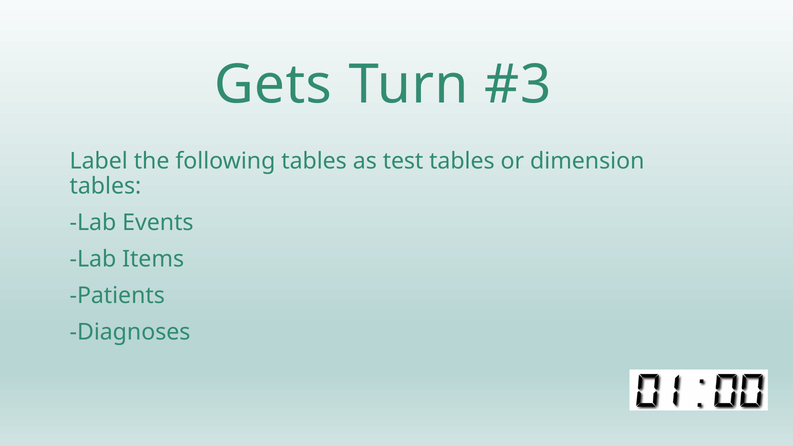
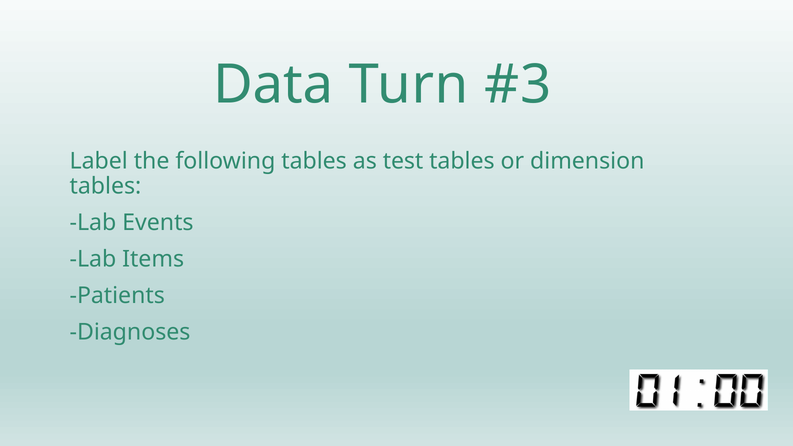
Gets: Gets -> Data (273, 85)
